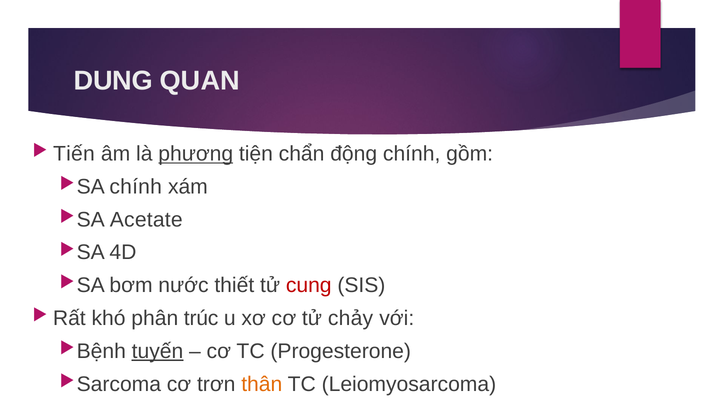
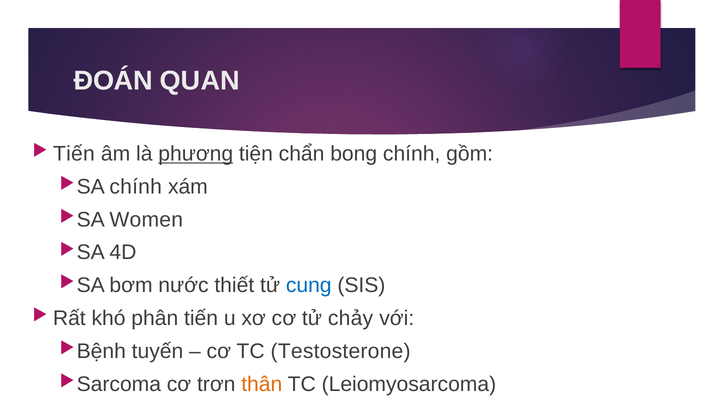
DUNG: DUNG -> ĐOÁN (113, 81)
động: động -> bong (354, 154)
Acetate: Acetate -> Women (146, 220)
cung colour: red -> blue (309, 286)
phân trúc: trúc -> tiến (201, 318)
tuyến underline: present -> none (158, 351)
Progesterone: Progesterone -> Testosterone (341, 351)
